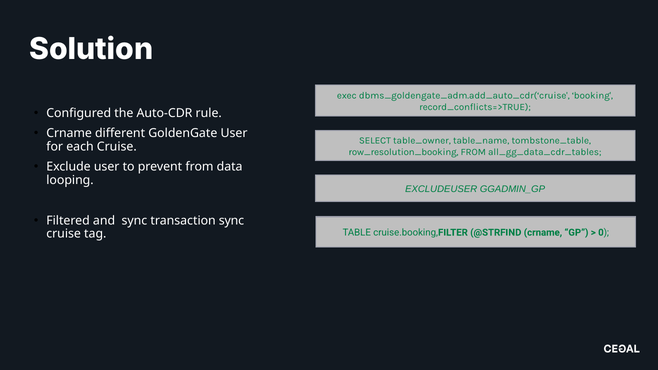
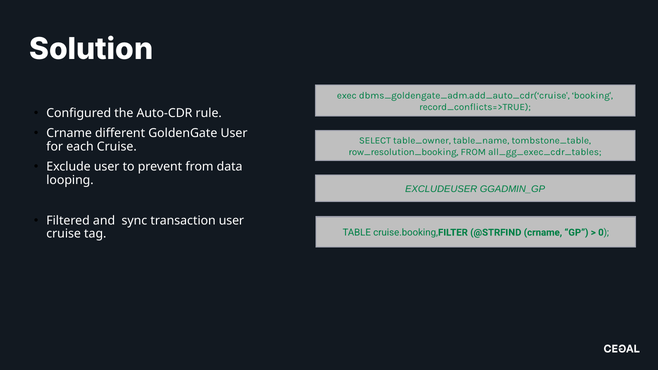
all_gg_data_cdr_tables: all_gg_data_cdr_tables -> all_gg_exec_cdr_tables (545, 152)
transaction sync: sync -> user (231, 221)
